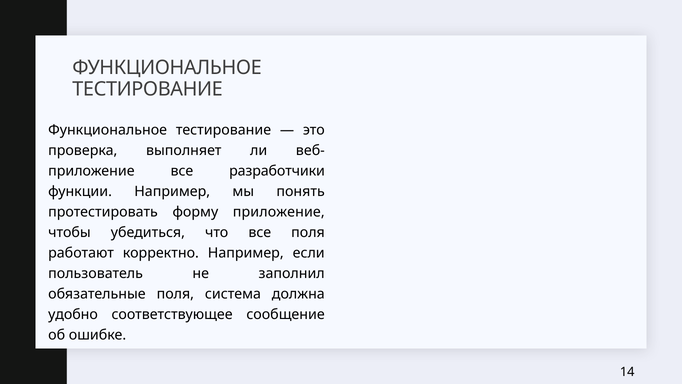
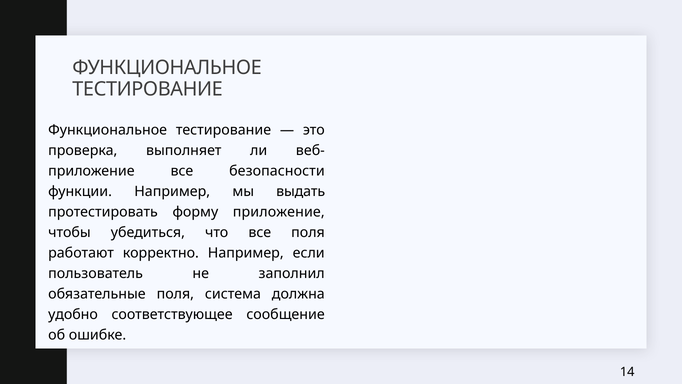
разработчики: разработчики -> безопасности (277, 171)
понять: понять -> выдать (301, 191)
